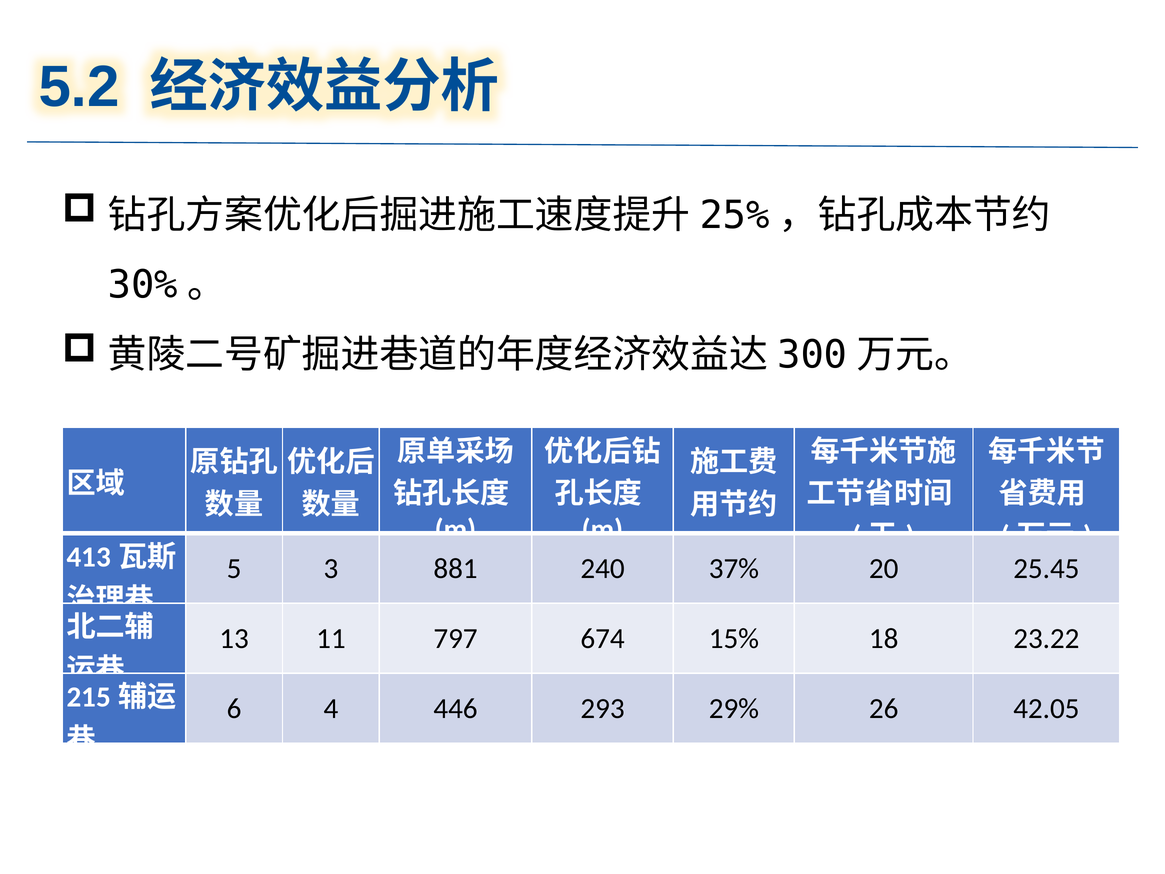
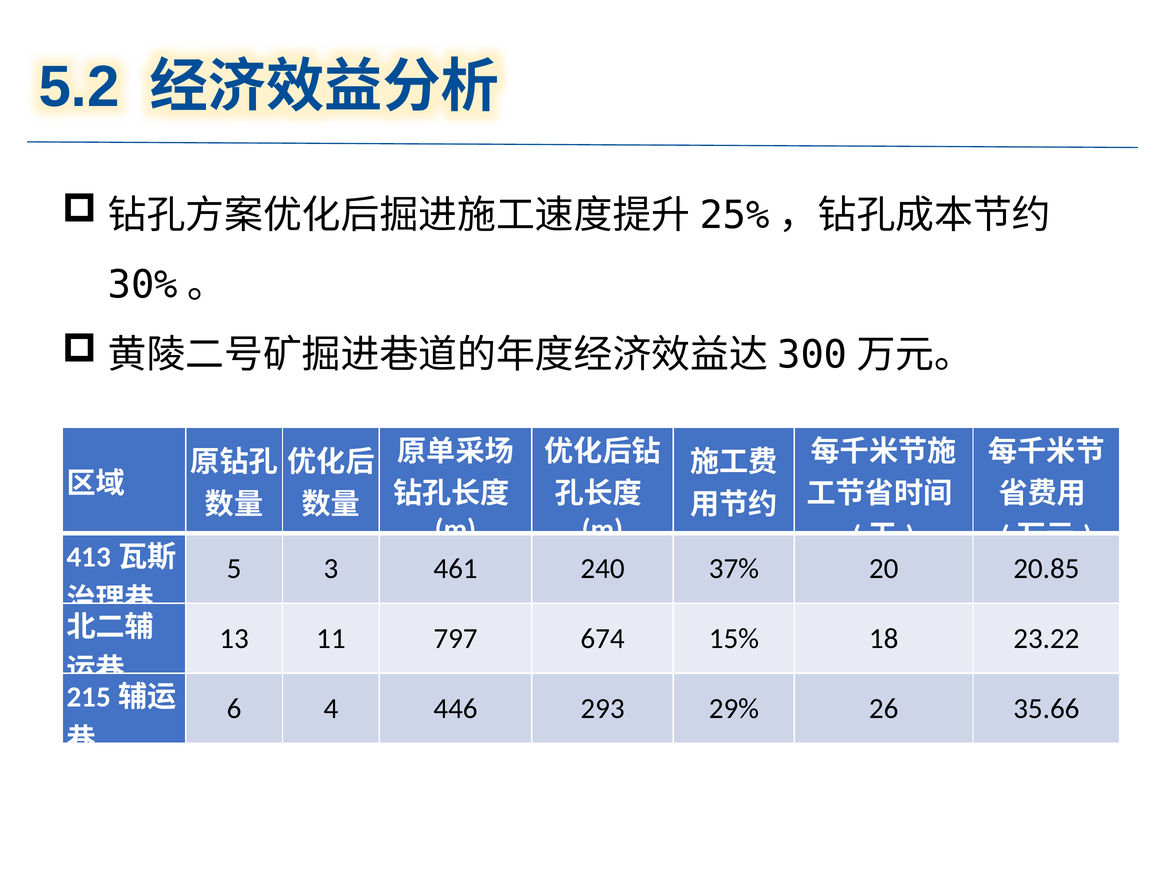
881: 881 -> 461 (455, 568)
25.45: 25.45 -> 20.85 (1046, 568)
42.05: 42.05 -> 35.66 (1046, 708)
